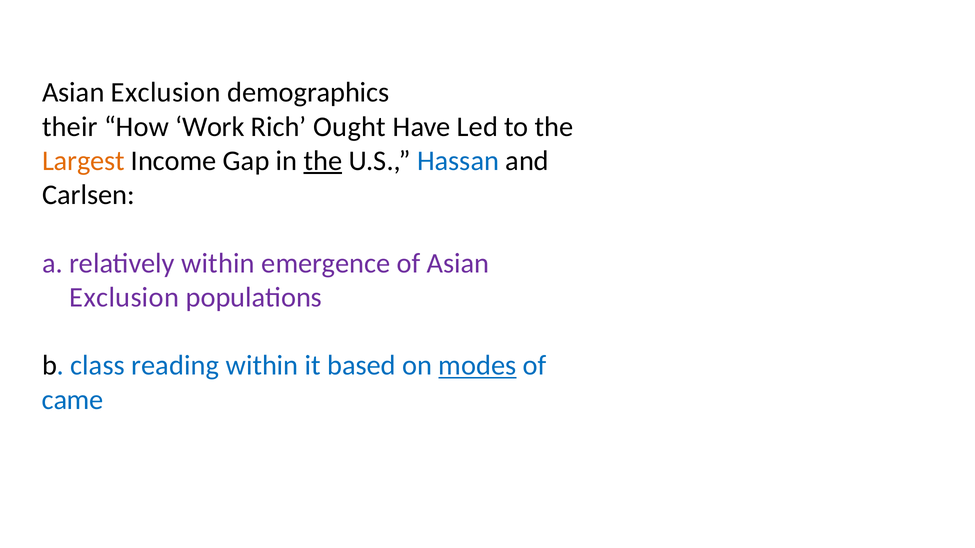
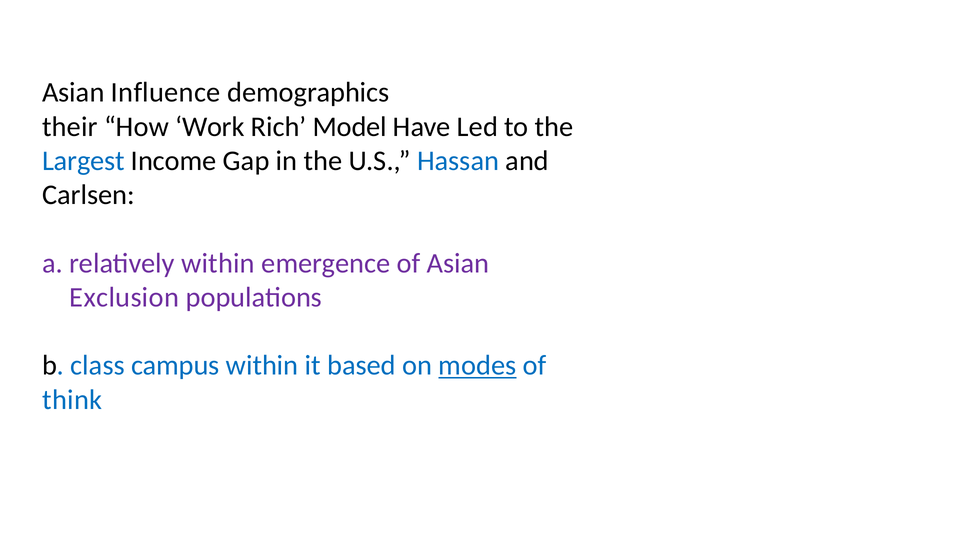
Exclusion: Exclusion -> Influence (166, 93)
Ought: Ought -> Model (350, 127)
Largest colour: orange -> blue (83, 161)
the underline: present -> none (323, 161)
reading: reading -> campus (175, 366)
came: came -> think (72, 400)
